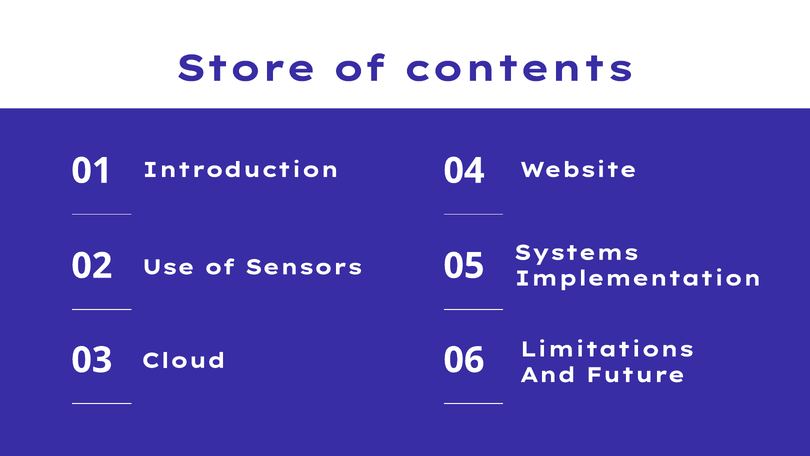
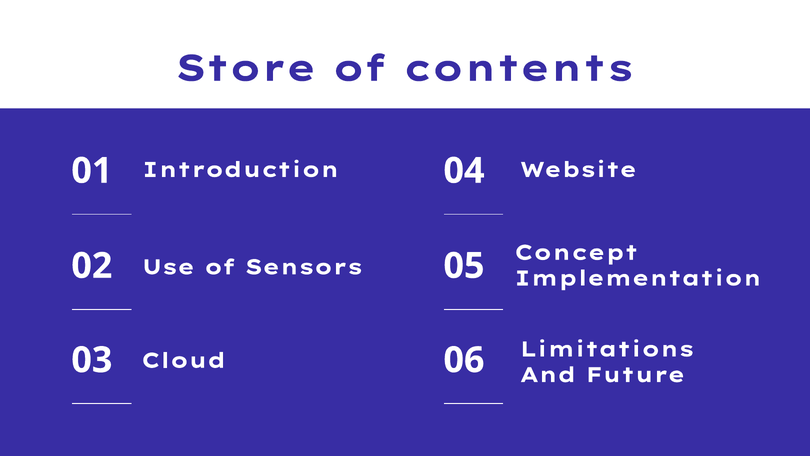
Systems: Systems -> Concept (576, 253)
